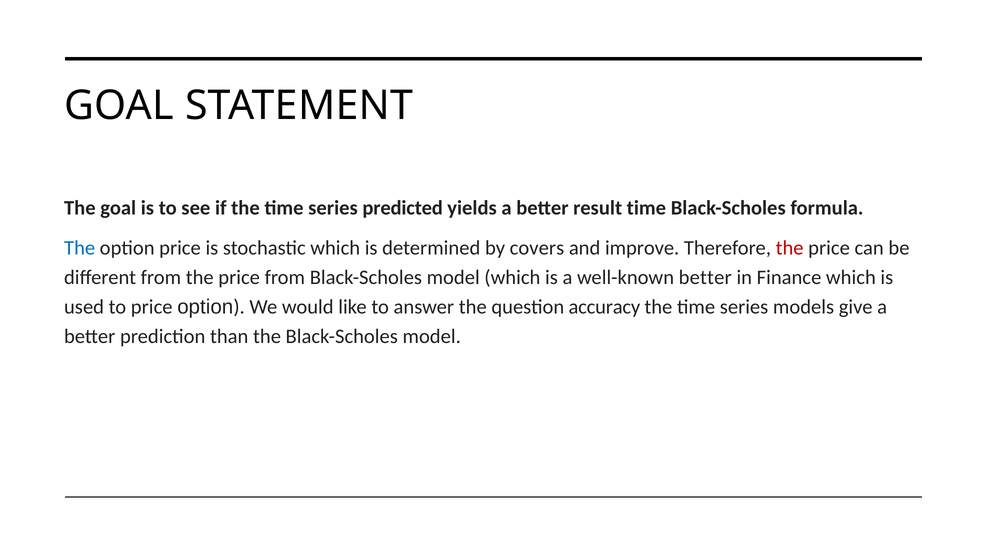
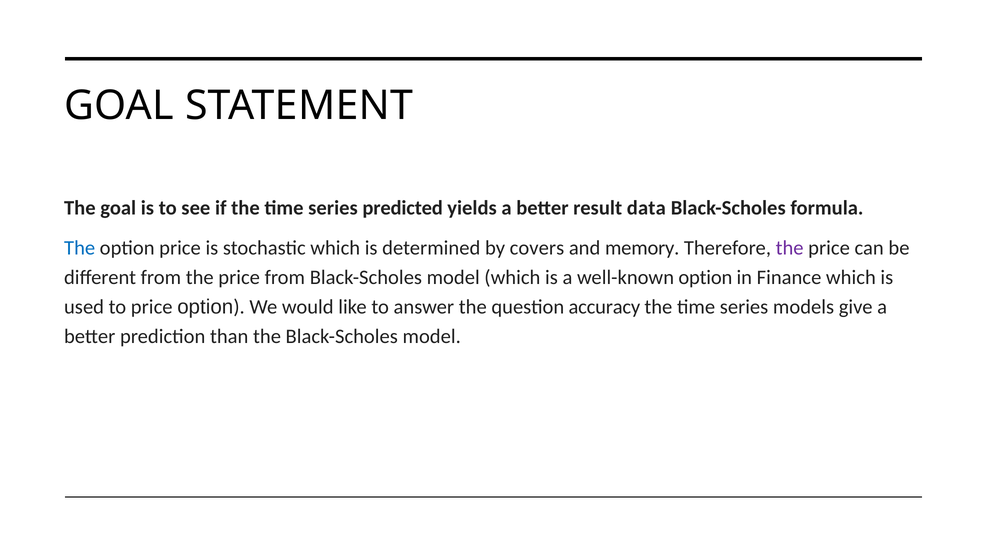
result time: time -> data (646, 208)
improve: improve -> memory (642, 248)
the colour: red -> purple (790, 248)
well-known better: better -> option (705, 278)
